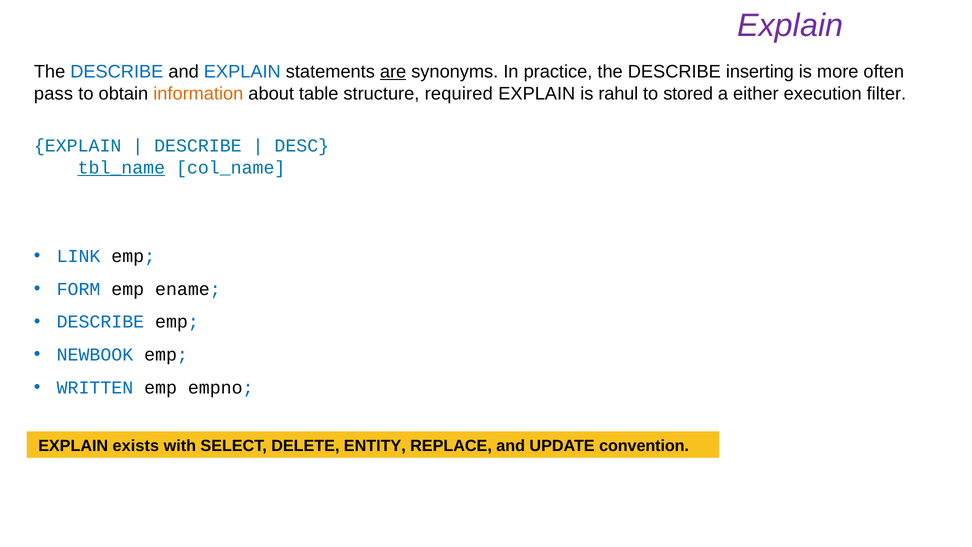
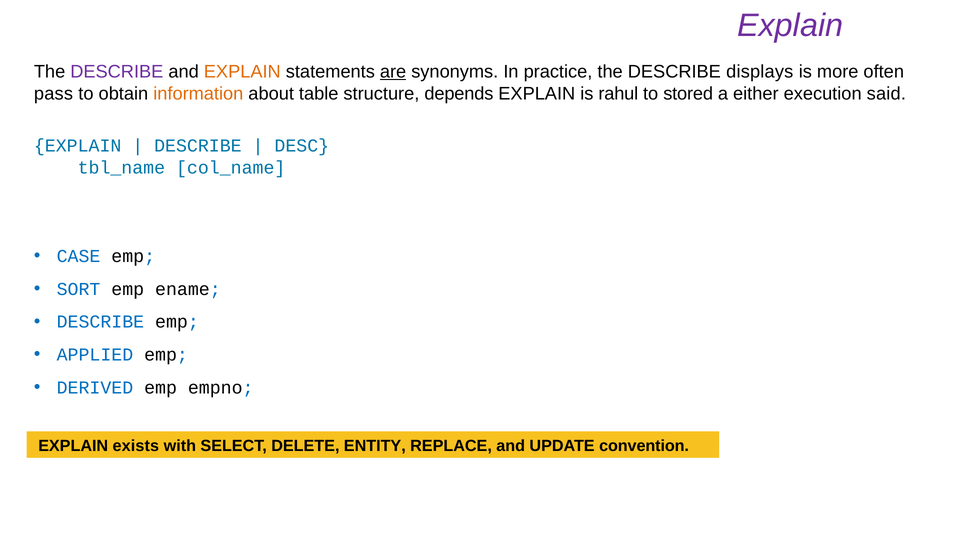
DESCRIBE colour: blue -> purple (117, 72)
EXPLAIN colour: blue -> orange (242, 72)
inserting: inserting -> displays (760, 72)
required: required -> depends (459, 94)
filter: filter -> said (886, 94)
tbl_name underline: present -> none (121, 167)
LINK: LINK -> CASE (79, 256)
FORM: FORM -> SORT (79, 289)
NEWBOOK: NEWBOOK -> APPLIED (95, 355)
WRITTEN: WRITTEN -> DERIVED (95, 387)
